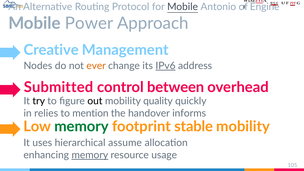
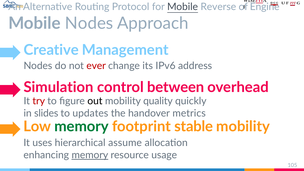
Antonio: Antonio -> Reverse (218, 7)
Mobile Power: Power -> Nodes (89, 23)
ever colour: orange -> red (96, 66)
IPv6 underline: present -> none (166, 66)
Submitted: Submitted -> Simulation (59, 87)
try colour: black -> red (39, 101)
relies: relies -> slides (46, 113)
mention: mention -> updates (90, 113)
informs: informs -> metrics (189, 113)
